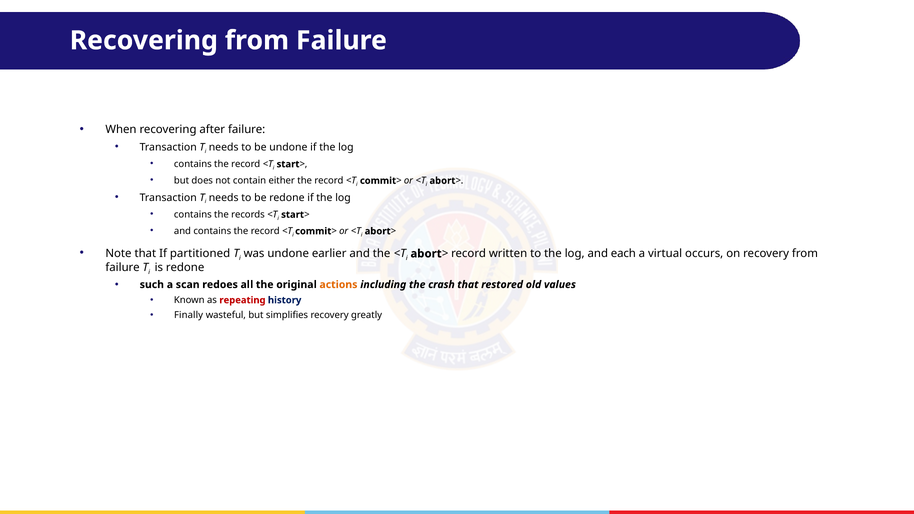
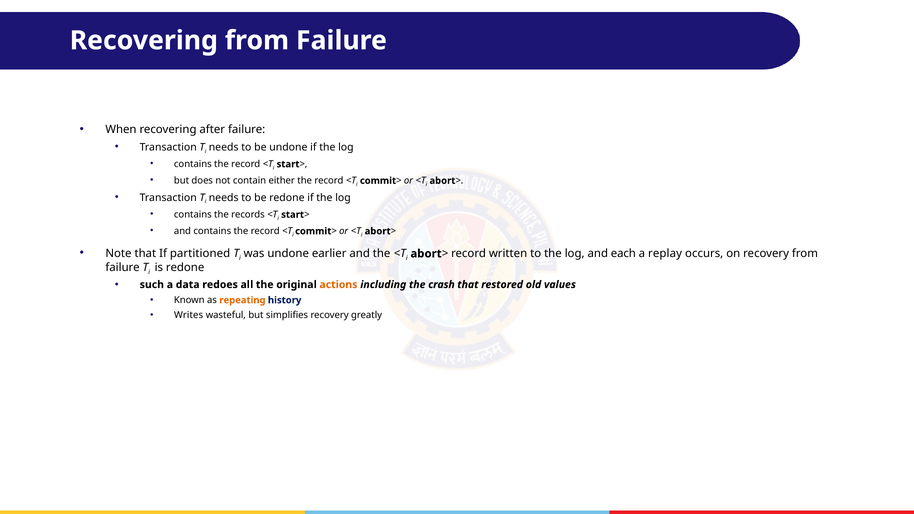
virtual: virtual -> replay (665, 254)
scan: scan -> data (188, 285)
repeating colour: red -> orange (242, 300)
Finally: Finally -> Writes (189, 315)
